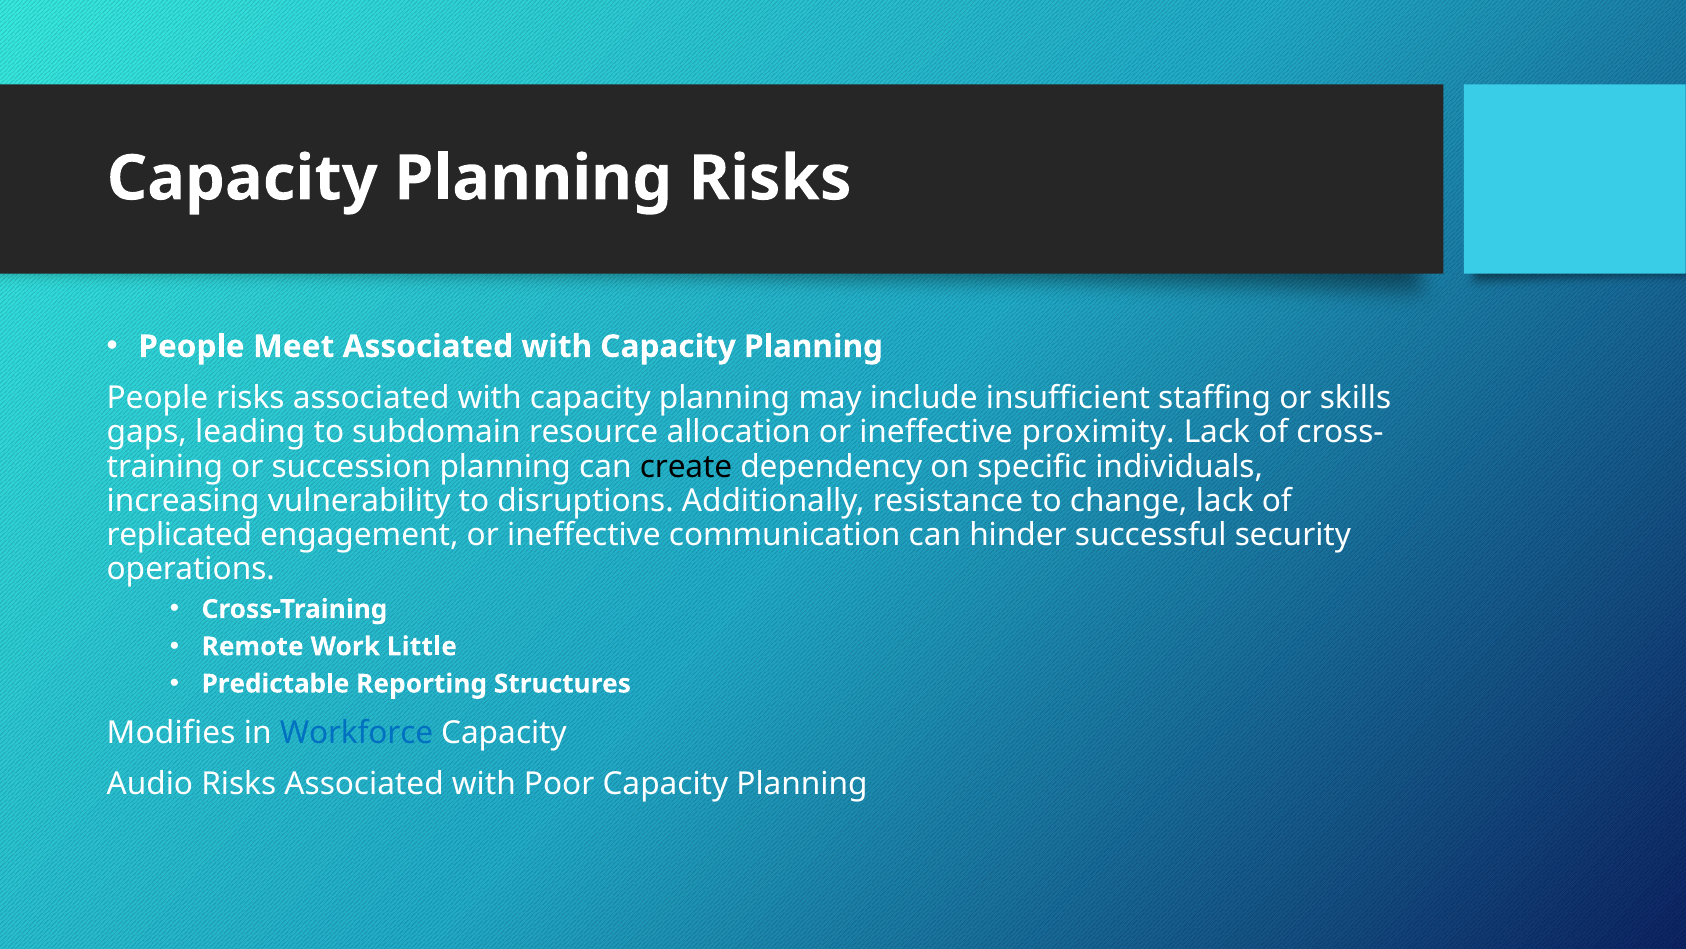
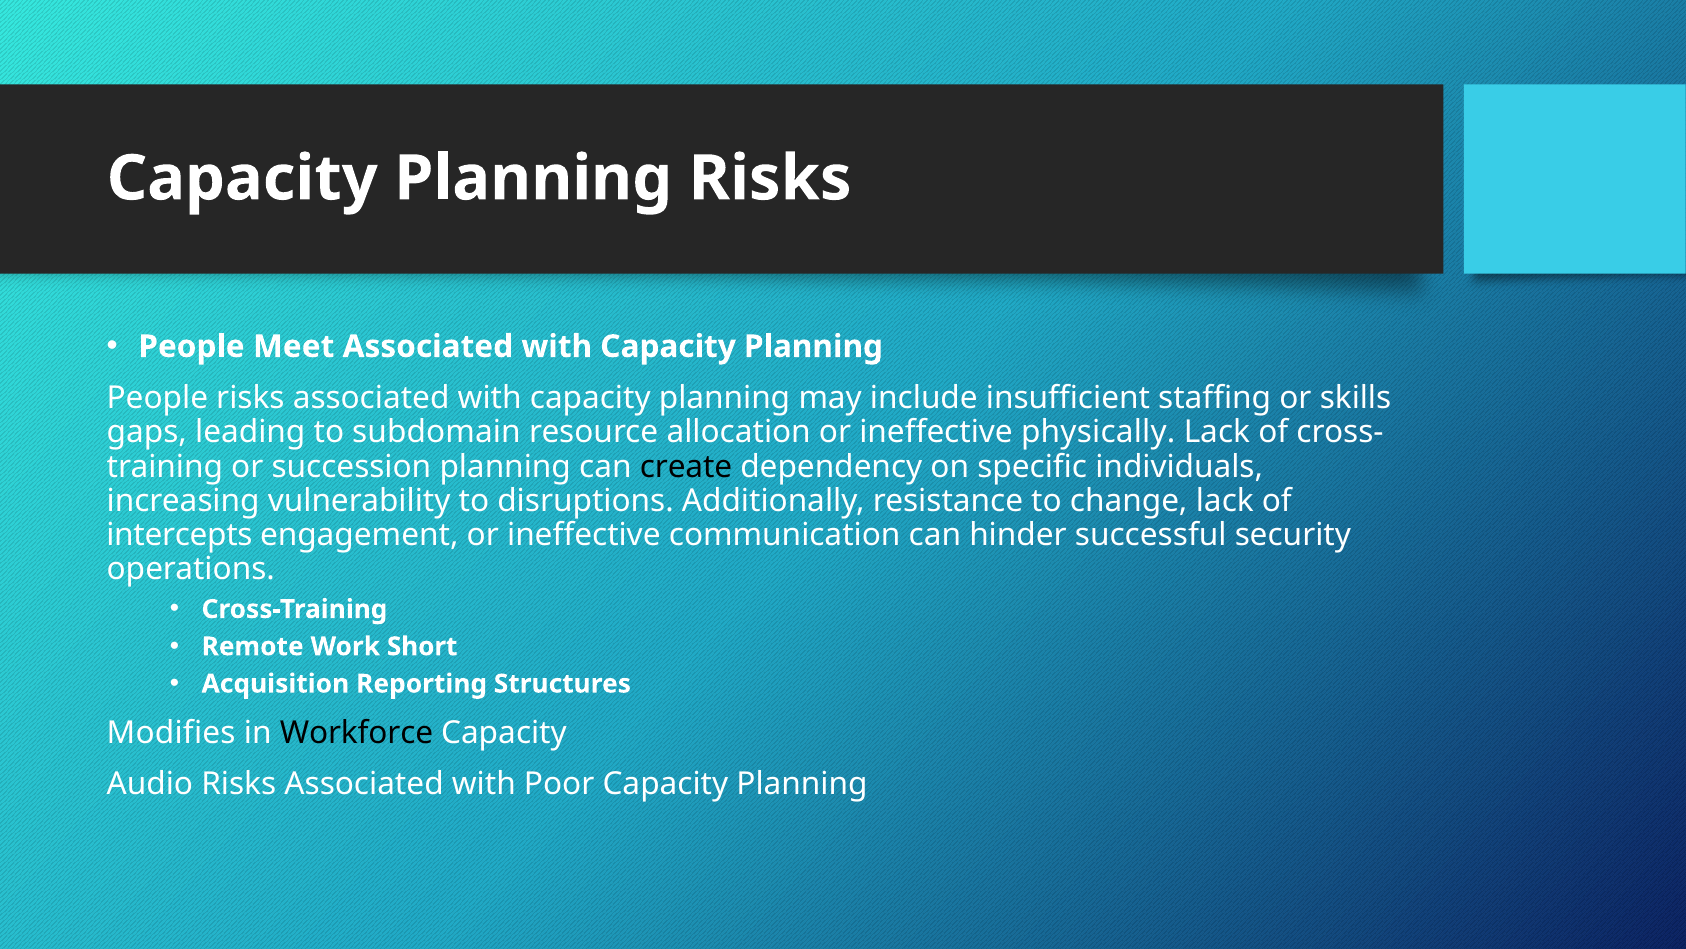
proximity: proximity -> physically (1098, 432)
replicated: replicated -> intercepts (179, 535)
Little: Little -> Short (422, 646)
Predictable: Predictable -> Acquisition (275, 683)
Workforce colour: blue -> black (356, 732)
